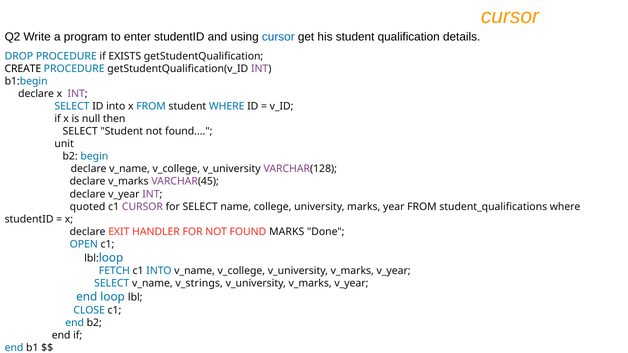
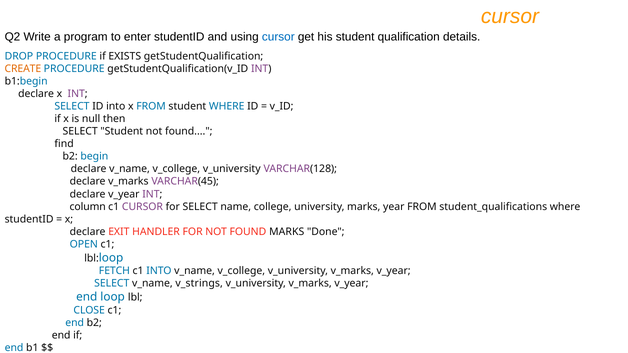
CREATE colour: black -> orange (23, 69)
unit: unit -> find (64, 144)
quoted: quoted -> column (88, 207)
